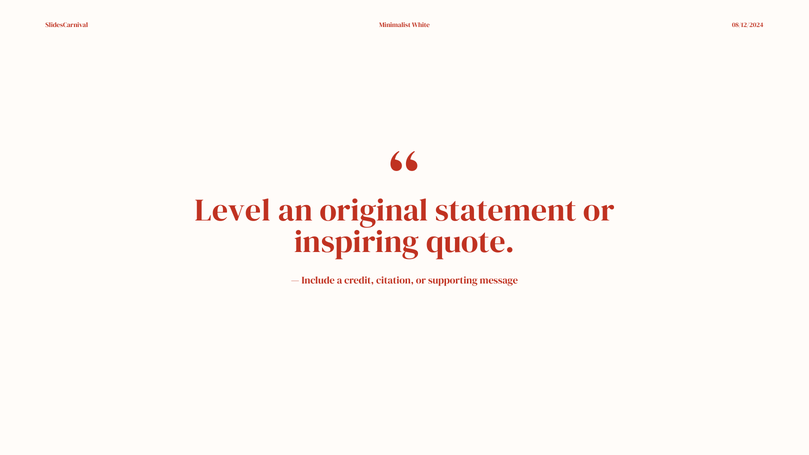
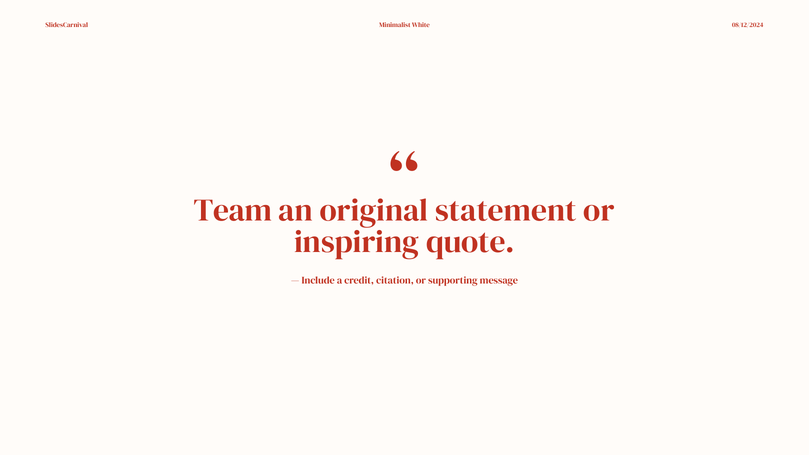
Level: Level -> Team (233, 210)
